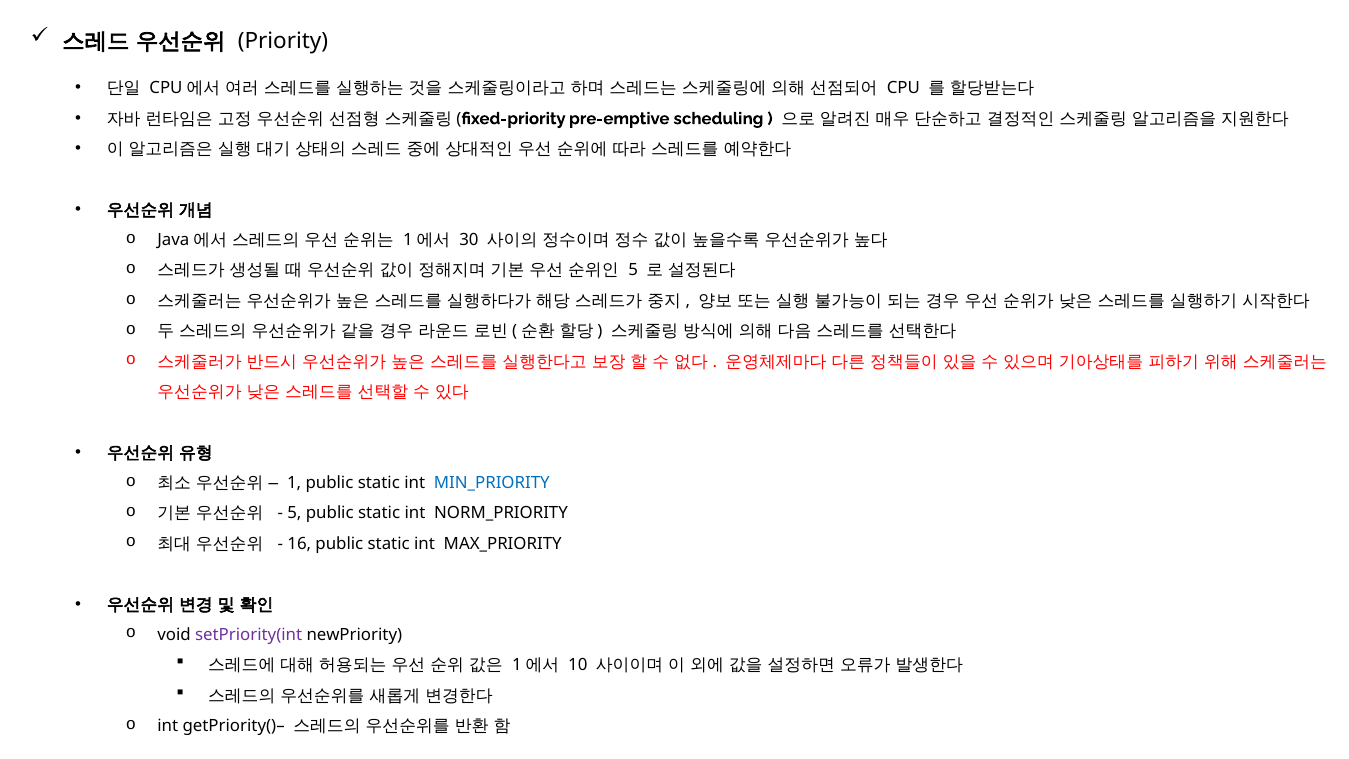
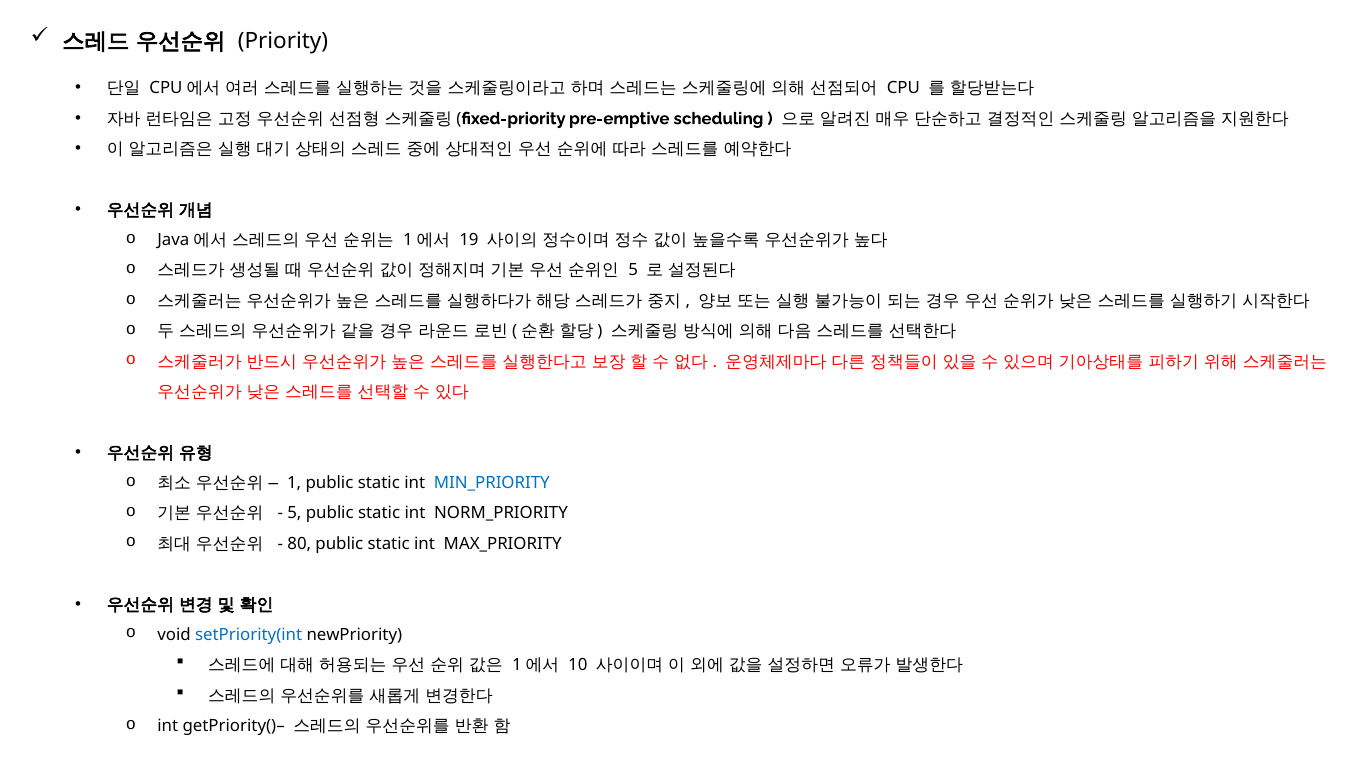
30: 30 -> 19 (469, 240)
16: 16 -> 80 (299, 544)
setPriority(int colour: purple -> blue (249, 635)
